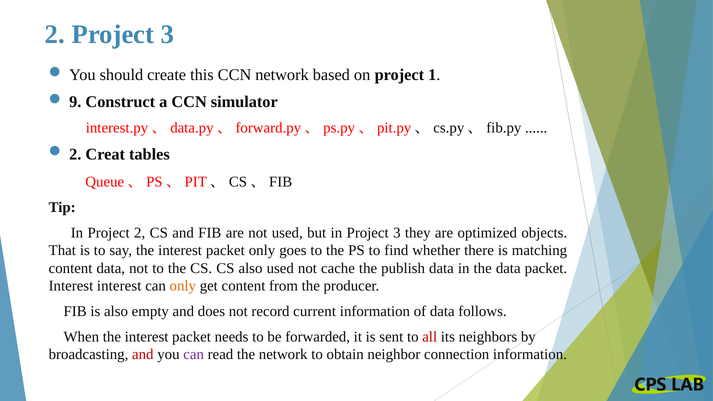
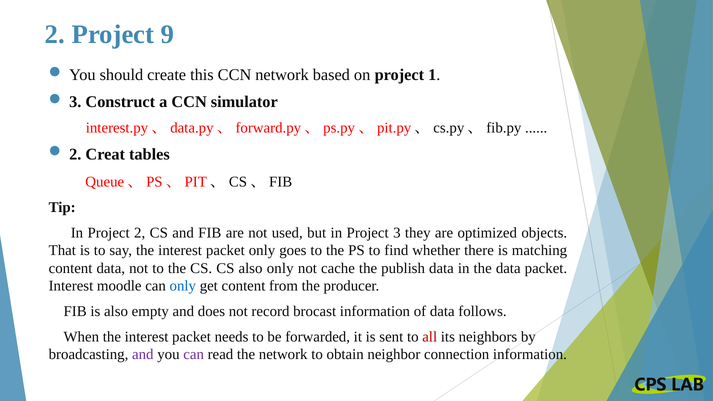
2 Project 3: 3 -> 9 (168, 34)
9: 9 -> 3 (75, 102)
also used: used -> only (280, 268)
Interest interest: interest -> moodle (119, 286)
only colour: orange -> blue (183, 286)
current: current -> brocast (315, 311)
and colour: red -> purple (143, 354)
